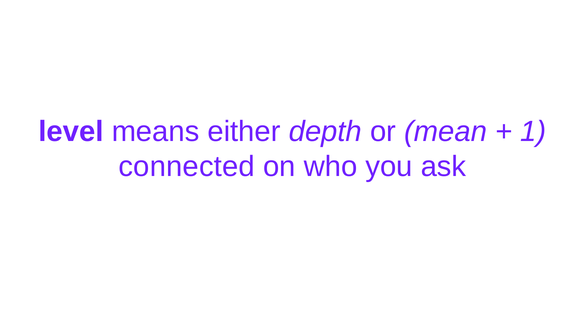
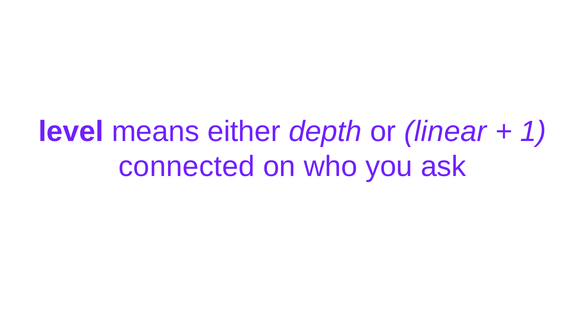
mean: mean -> linear (445, 131)
